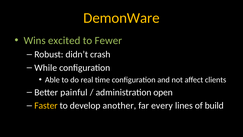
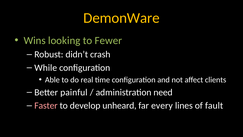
excited: excited -> looking (64, 40)
open: open -> need (163, 92)
Faster colour: yellow -> pink (46, 105)
another: another -> unheard (119, 105)
build: build -> fault (214, 105)
